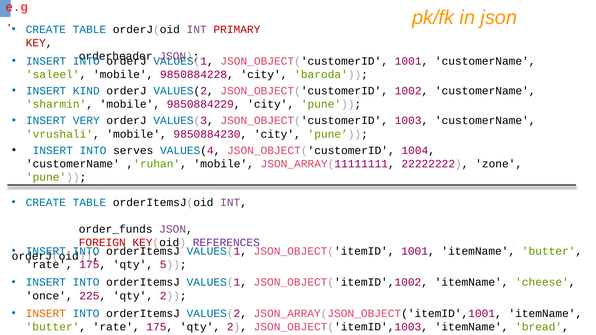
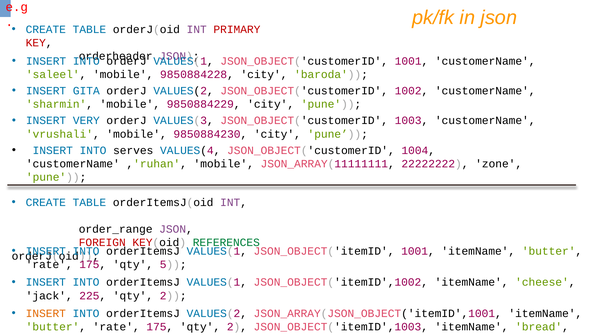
KIND: KIND -> GITA (86, 91)
order_funds: order_funds -> order_range (116, 229)
REFERENCES colour: purple -> green (226, 243)
once: once -> jack (49, 296)
